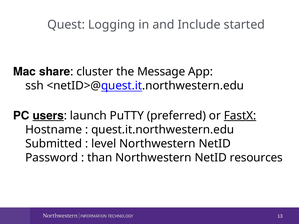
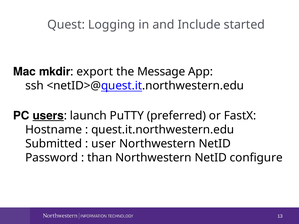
share: share -> mkdir (55, 72)
cluster: cluster -> export (95, 72)
FastX underline: present -> none (240, 116)
level: level -> user (104, 144)
resources: resources -> configure (256, 158)
